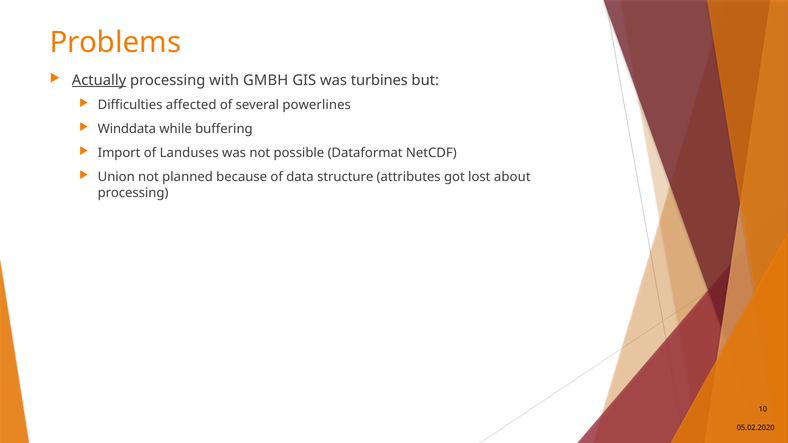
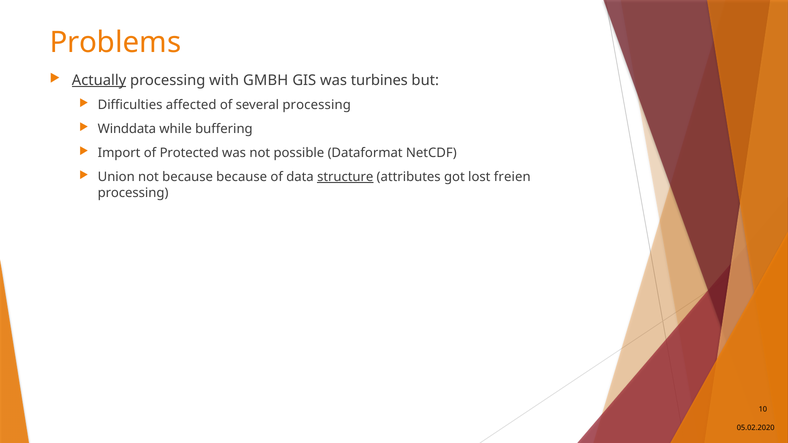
several powerlines: powerlines -> processing (317, 105)
Landuses: Landuses -> Protected (189, 153)
not planned: planned -> because (188, 177)
structure underline: none -> present (345, 177)
about: about -> freien (512, 177)
